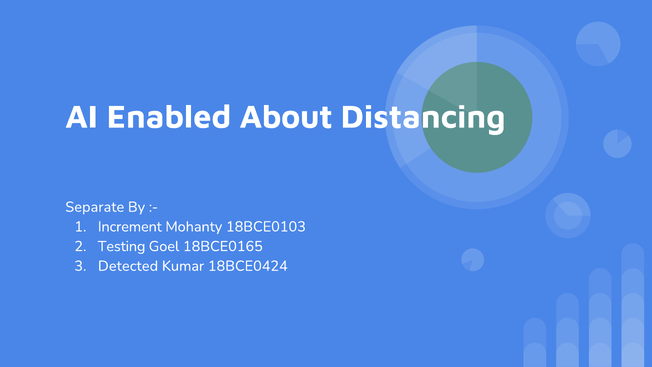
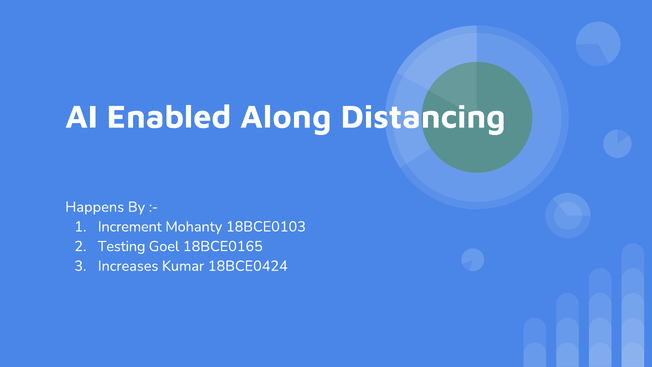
About: About -> Along (286, 117)
Separate: Separate -> Happens (95, 207)
Detected: Detected -> Increases (128, 266)
